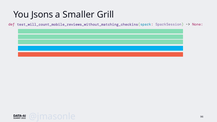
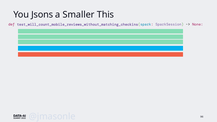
Grill: Grill -> This (105, 15)
